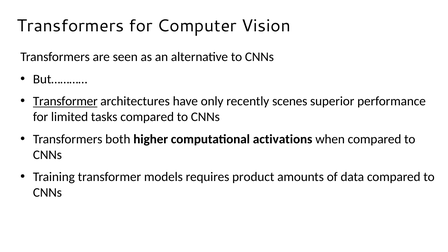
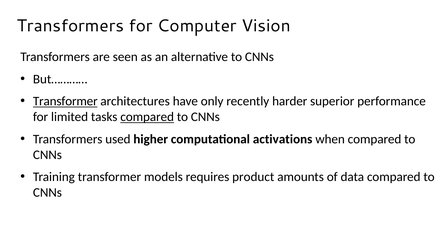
scenes: scenes -> harder (290, 101)
compared underline: none -> present (147, 117)
both: both -> used (118, 139)
